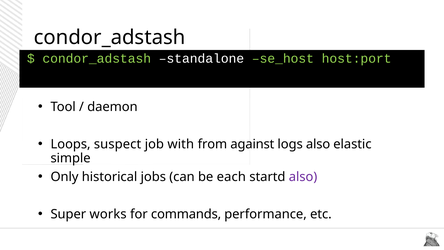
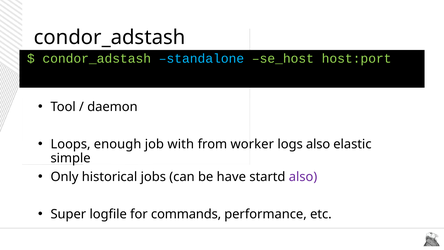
standalone colour: white -> light blue (201, 58)
suspect: suspect -> enough (118, 144)
against: against -> worker (252, 144)
each: each -> have (231, 177)
works: works -> logfile (108, 214)
